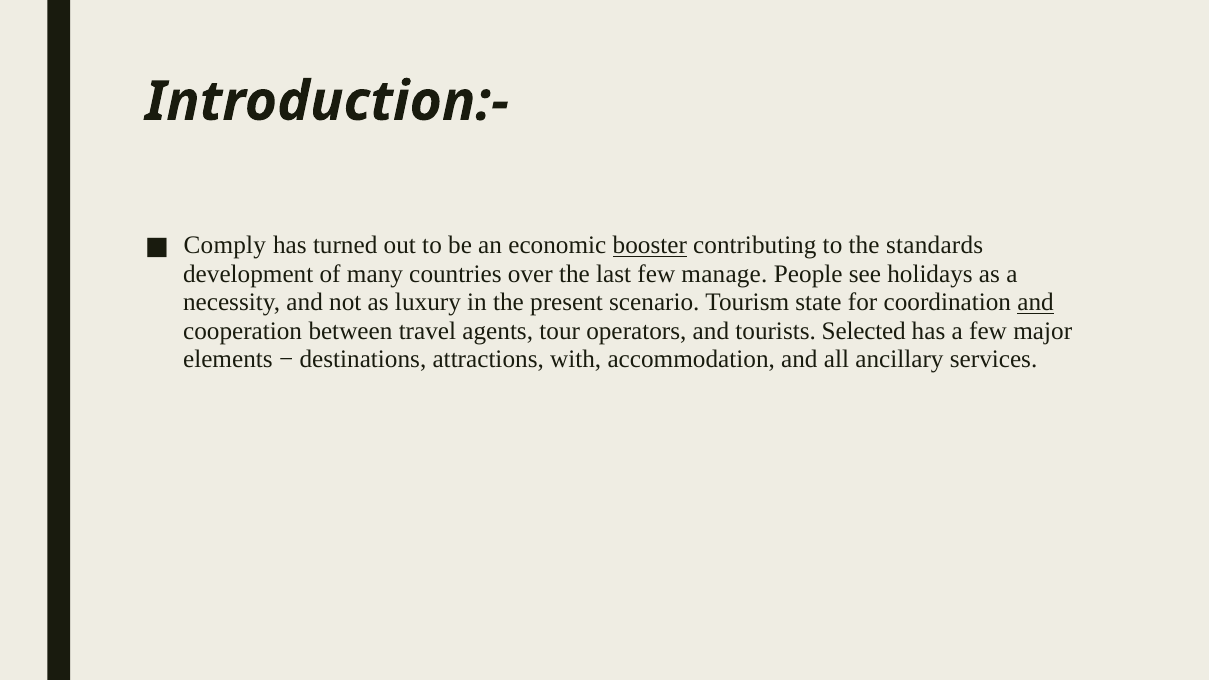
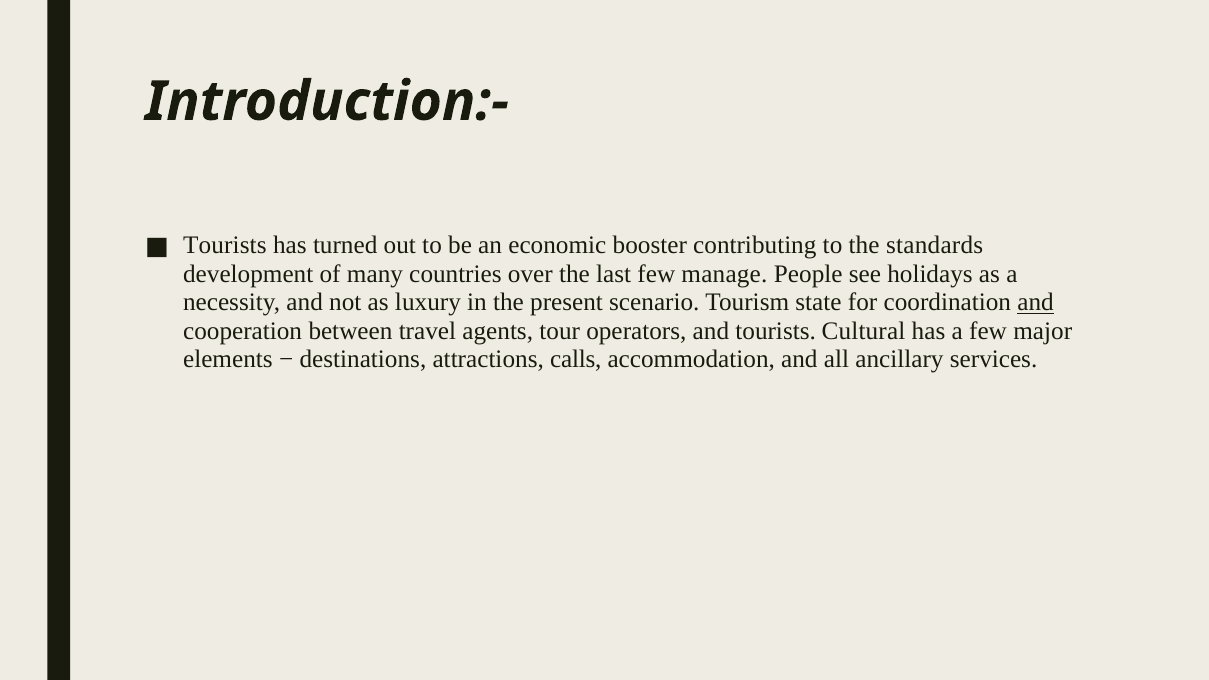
Comply: Comply -> Tourists (225, 246)
booster underline: present -> none (650, 246)
Selected: Selected -> Cultural (864, 331)
with: with -> calls (576, 359)
